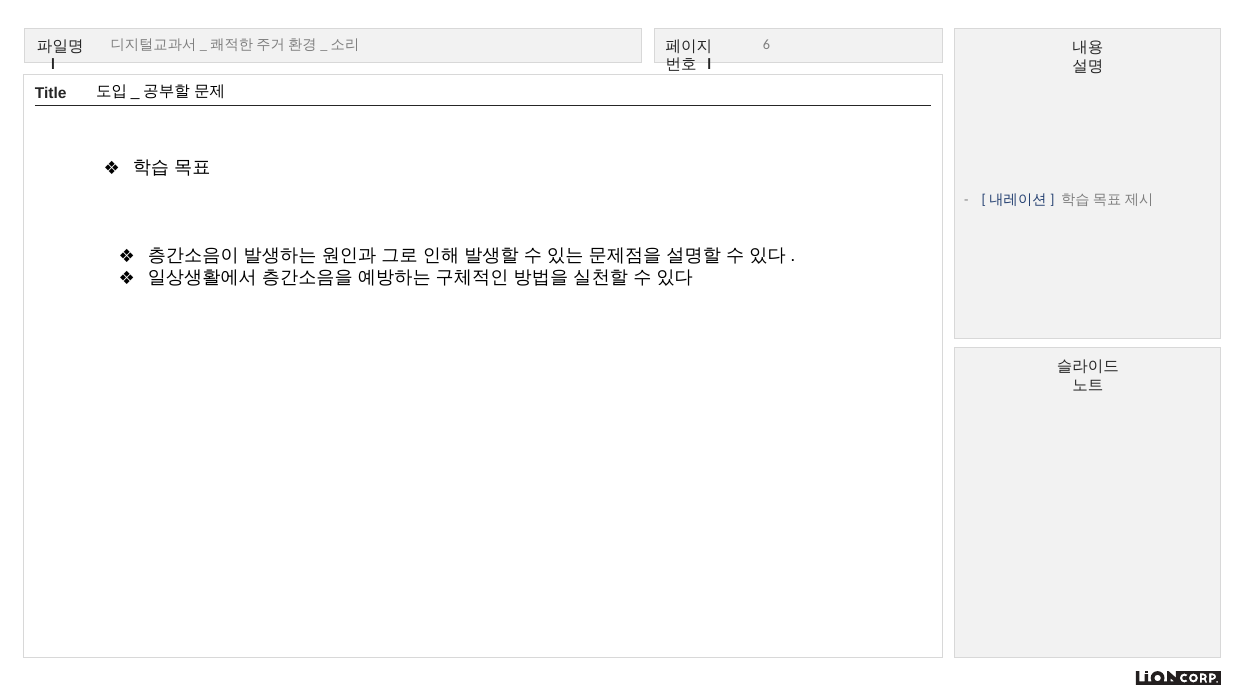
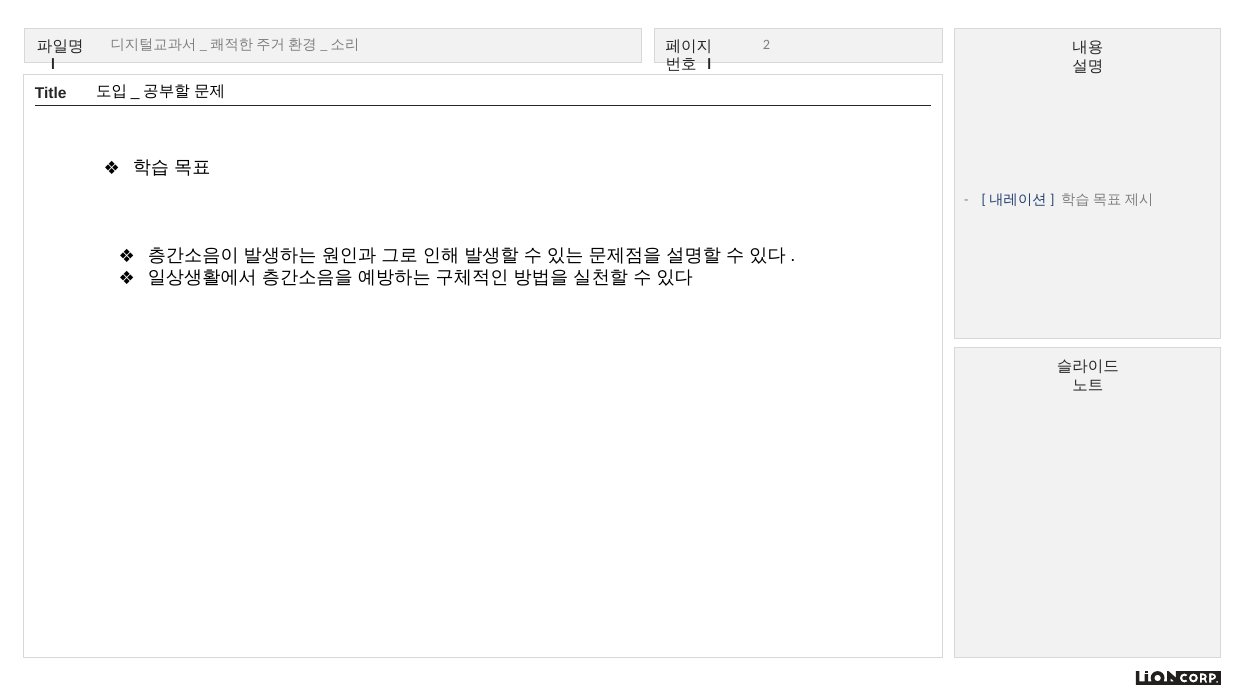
6: 6 -> 2 (767, 45)
